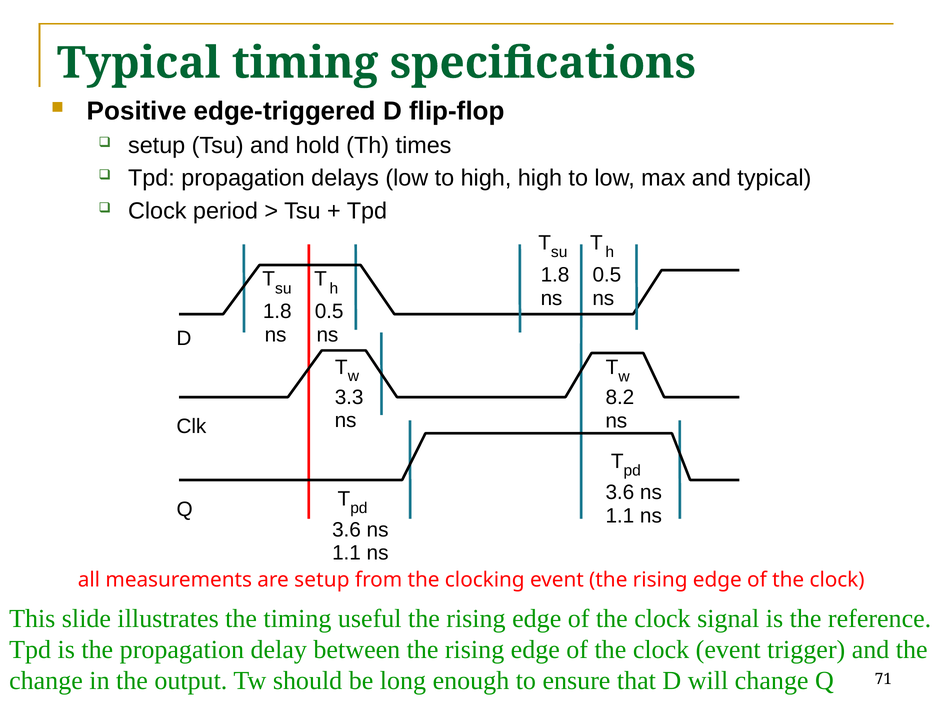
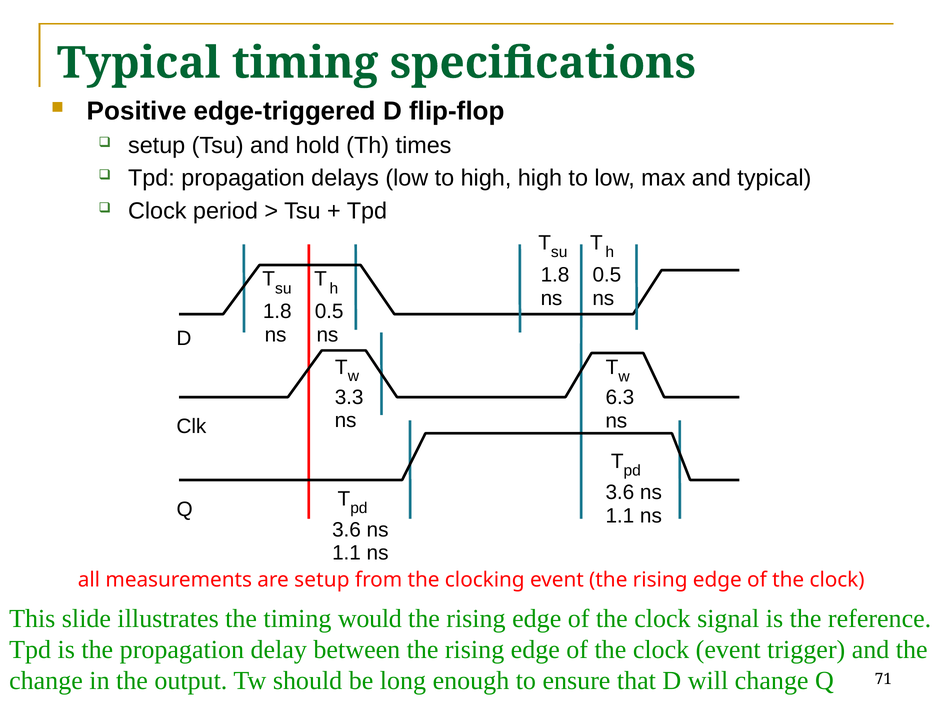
8.2: 8.2 -> 6.3 (620, 398)
useful: useful -> would (370, 619)
